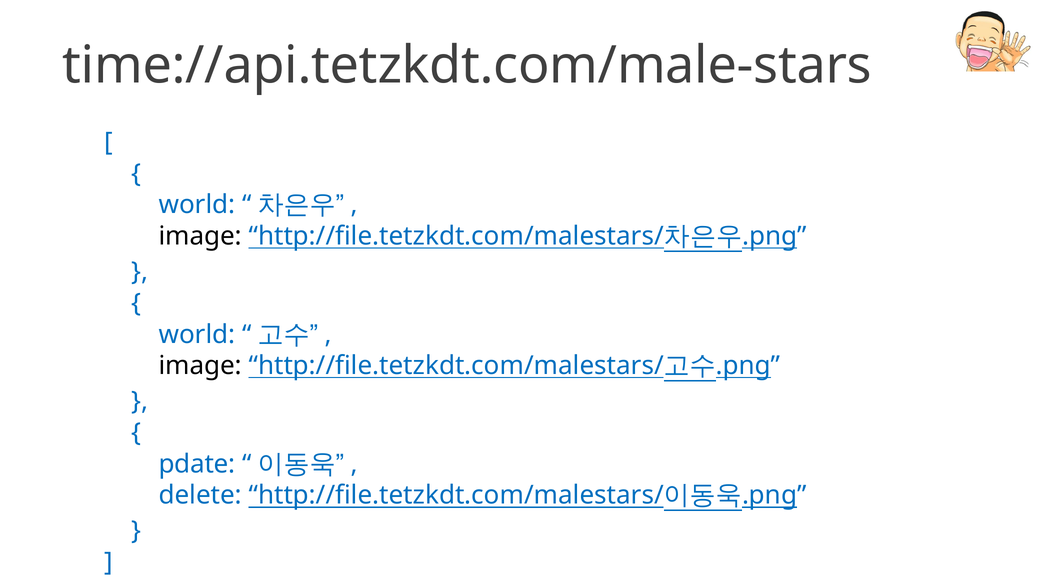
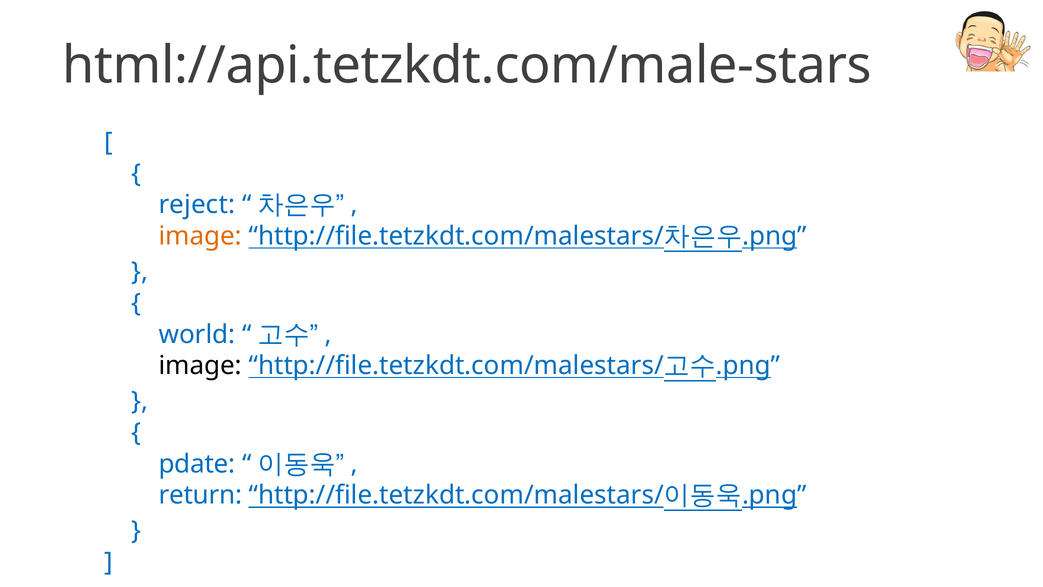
time://api.tetzkdt.com/male-stars: time://api.tetzkdt.com/male-stars -> html://api.tetzkdt.com/male-stars (467, 65)
world: world -> reject (197, 205)
image colour: black -> orange (200, 236)
delete: delete -> return (200, 495)
